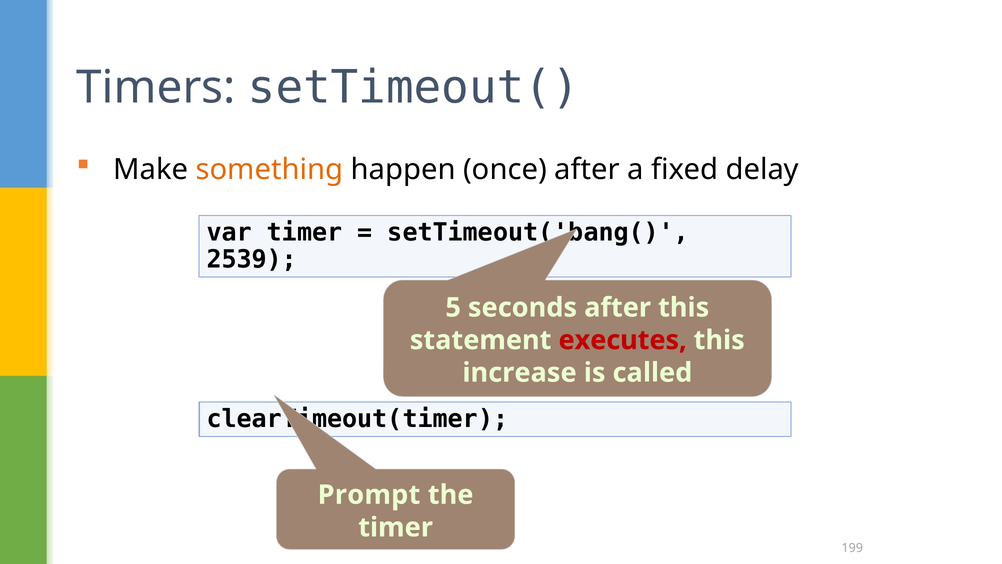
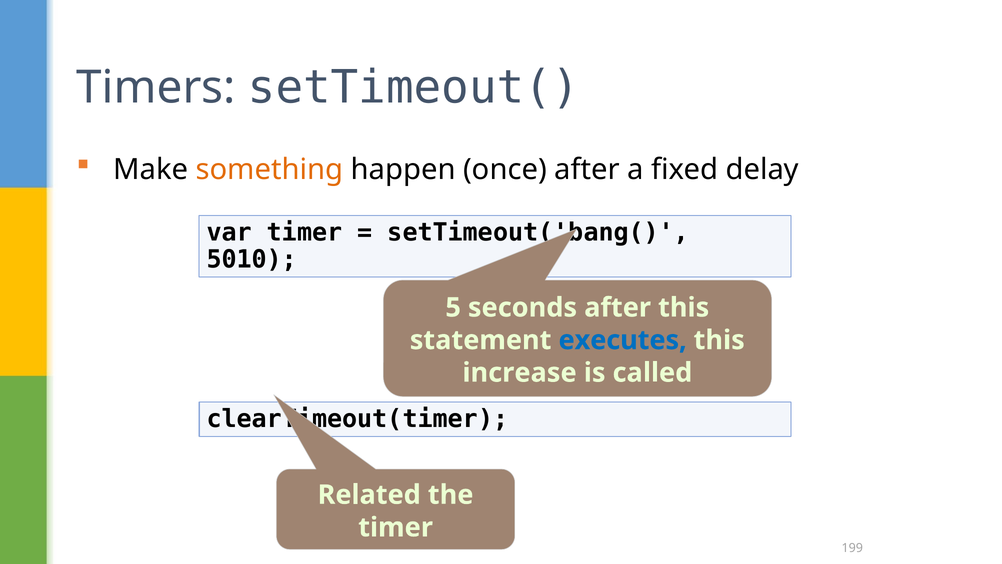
2539: 2539 -> 5010 (252, 259)
executes colour: red -> blue (623, 340)
Prompt: Prompt -> Related (369, 495)
